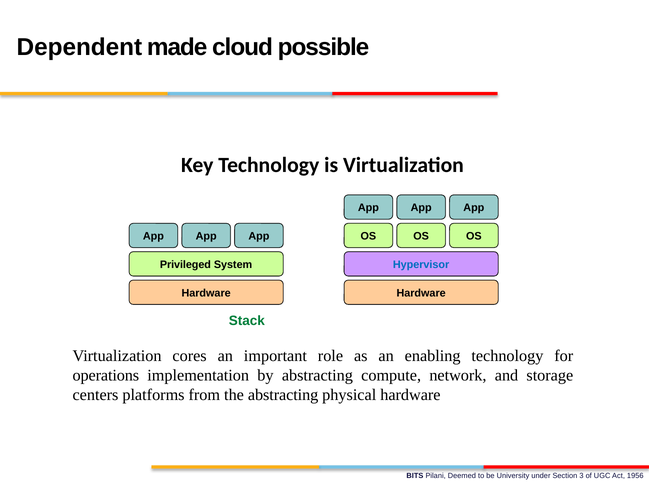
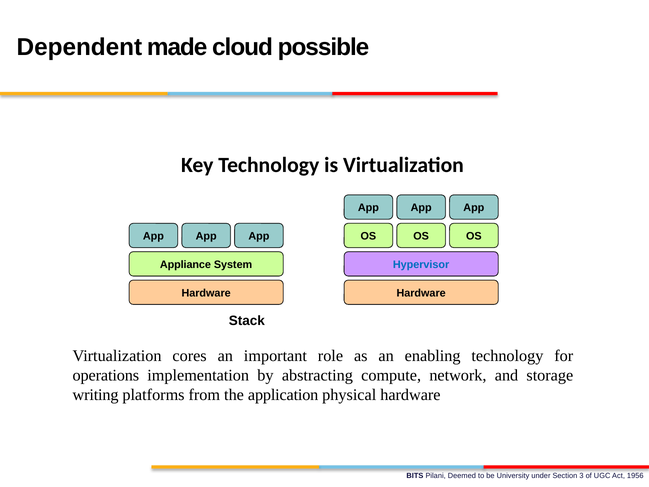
Privileged: Privileged -> Appliance (185, 264)
Stack colour: green -> black (247, 321)
centers: centers -> writing (96, 394)
the abstracting: abstracting -> application (283, 394)
